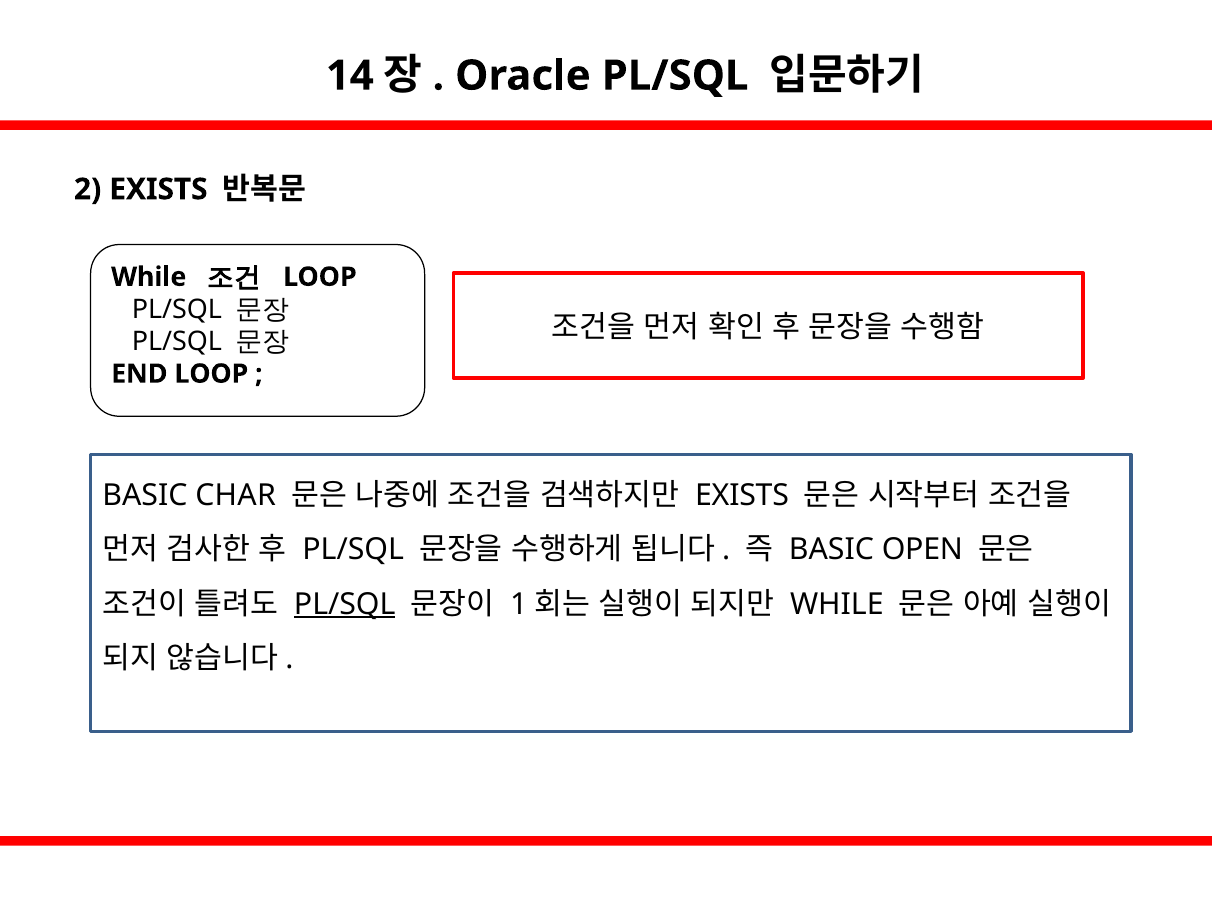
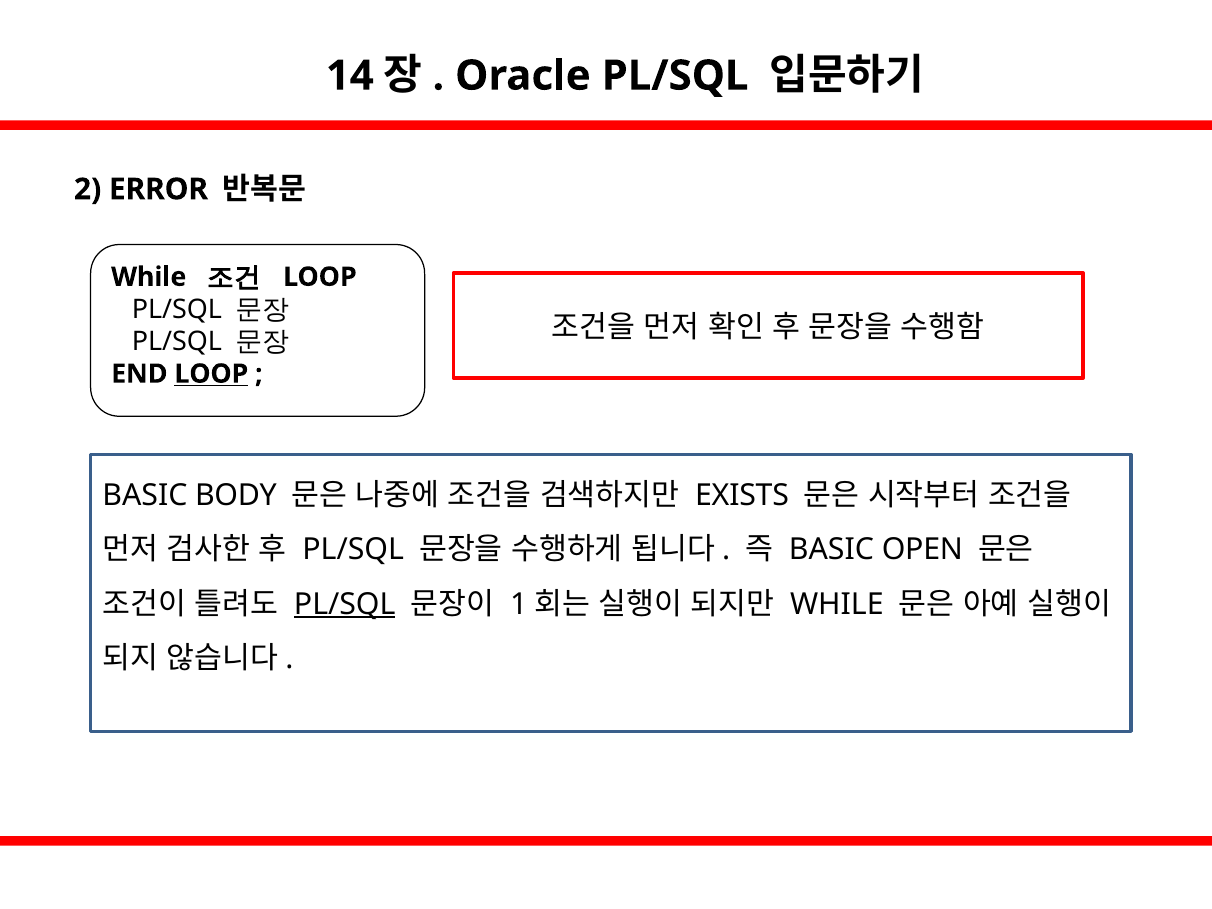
2 EXISTS: EXISTS -> ERROR (158, 189)
LOOP underline: none -> present (211, 374)
CHAR: CHAR -> BODY (236, 495)
